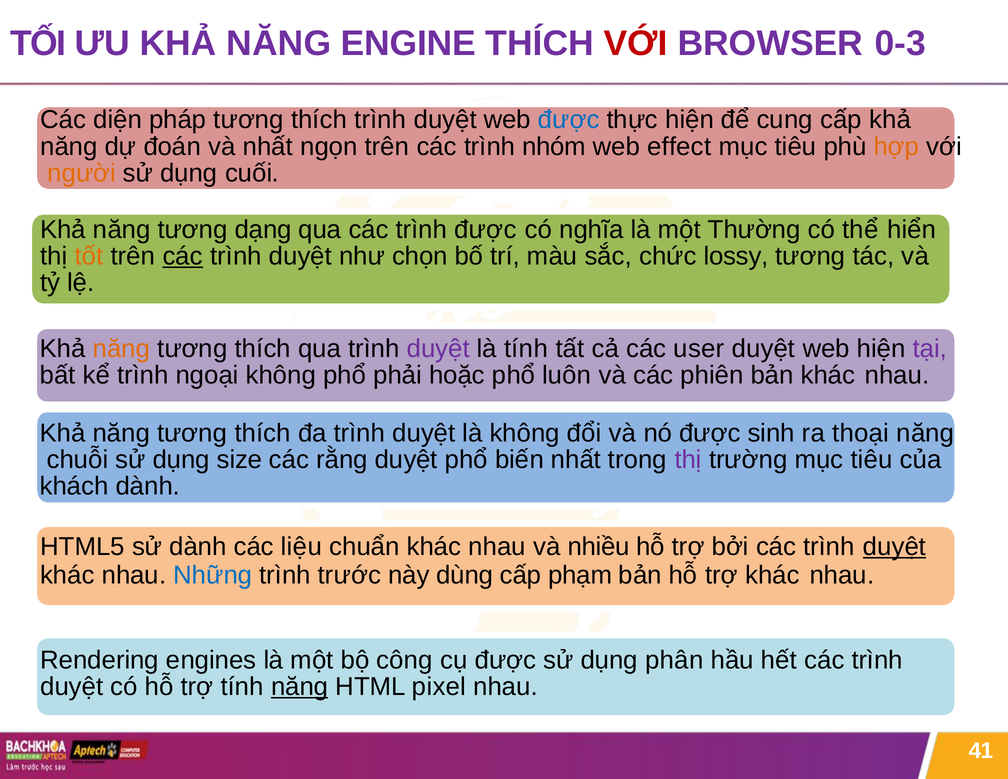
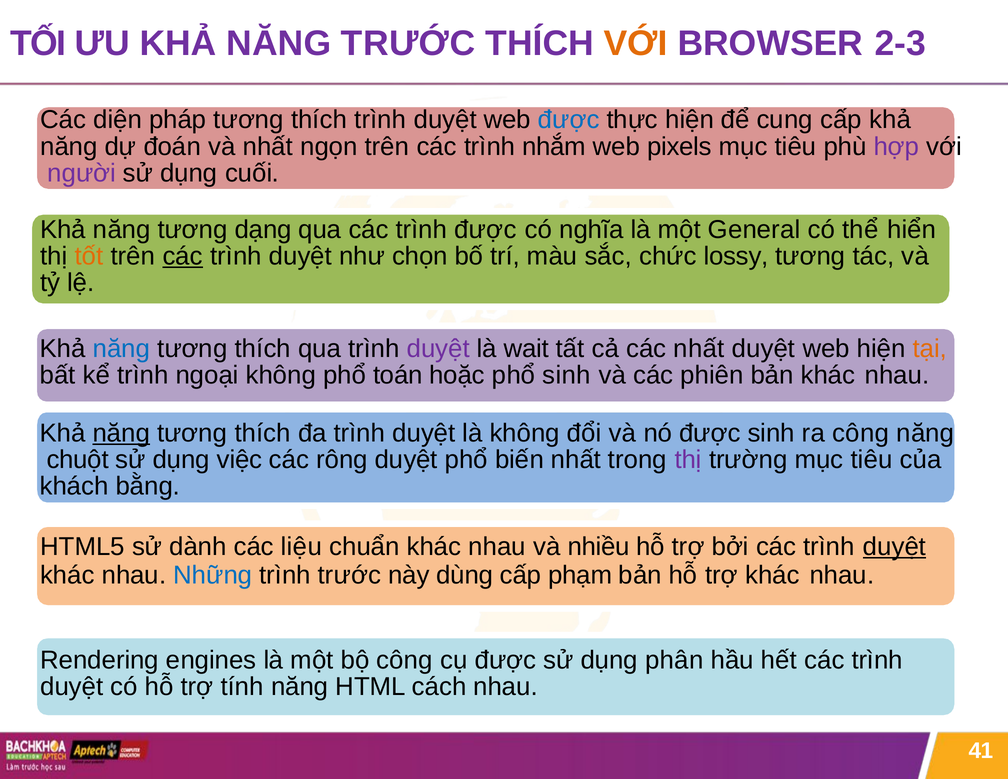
NĂNG ENGINE: ENGINE -> TRƯỚC (408, 44)
VỚI colour: red -> orange (636, 44)
0-3: 0-3 -> 2-3 (900, 44)
nhóm: nhóm -> nhắm (554, 146)
effect: effect -> pixels (679, 146)
hợp colour: orange -> purple (896, 146)
người colour: orange -> purple (82, 173)
Thường: Thường -> General (754, 230)
năng colour: orange -> blue (121, 349)
là tính: tính -> wait (526, 349)
các user: user -> nhất (699, 349)
tại colour: purple -> orange (930, 349)
phải: phải -> toán (398, 375)
phổ luôn: luôn -> sinh (566, 375)
năng underline: none -> present (121, 433)
ra thoại: thoại -> công (861, 433)
chuỗi: chuỗi -> chuột (78, 460)
size: size -> việc (239, 460)
rằng: rằng -> rông (342, 460)
khách dành: dành -> bằng (148, 486)
năng underline: present -> none (300, 687)
pixel: pixel -> cách (439, 687)
